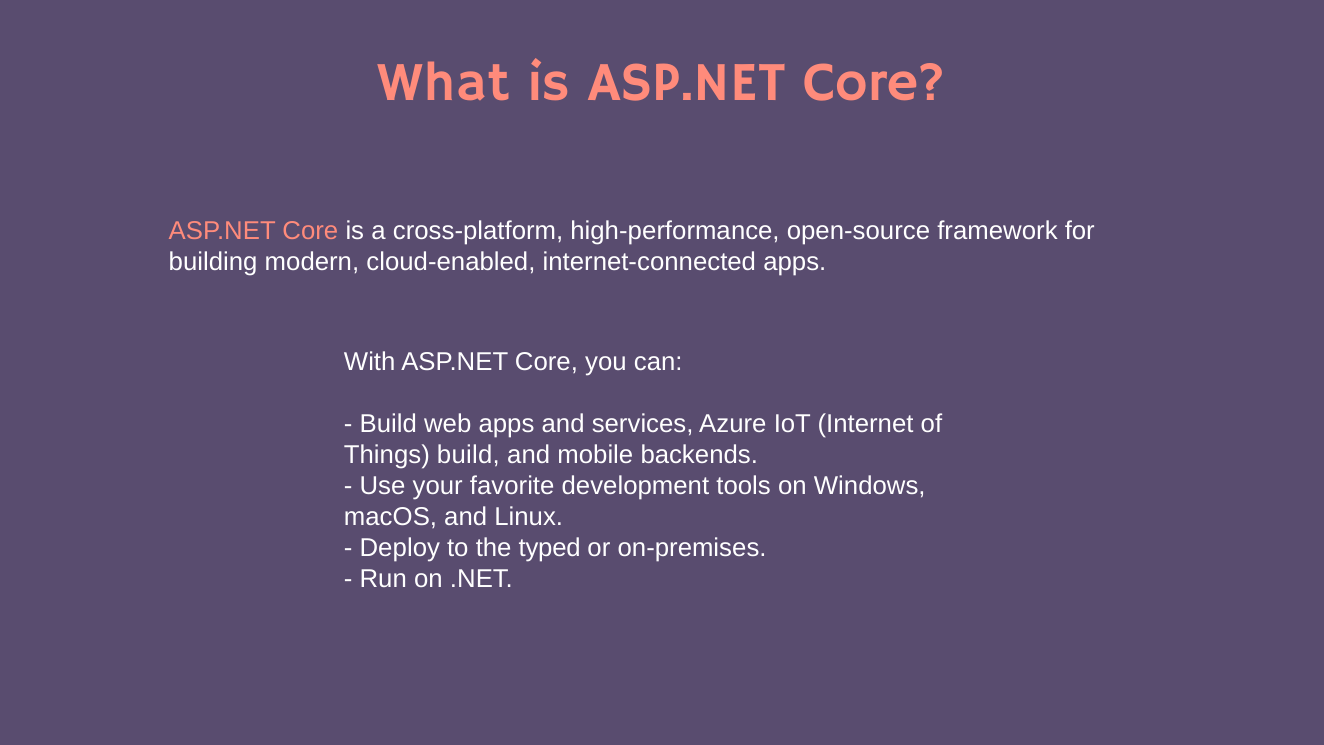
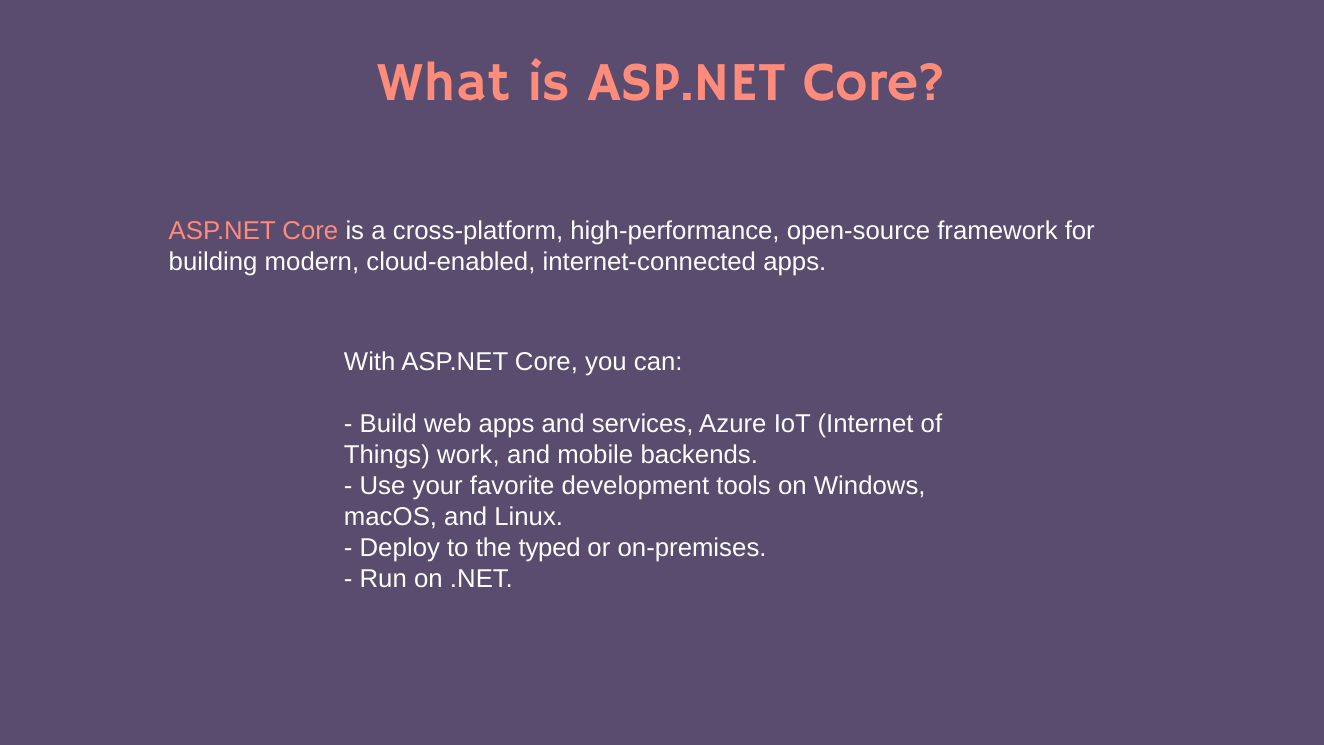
Things build: build -> work (468, 455)
